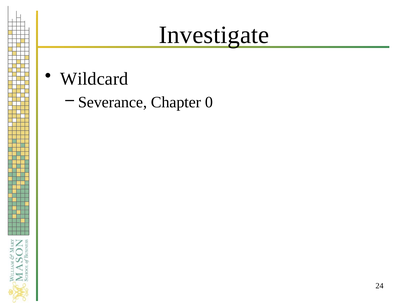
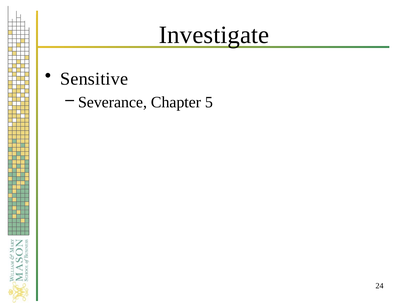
Wildcard: Wildcard -> Sensitive (94, 79)
0: 0 -> 5 (209, 102)
